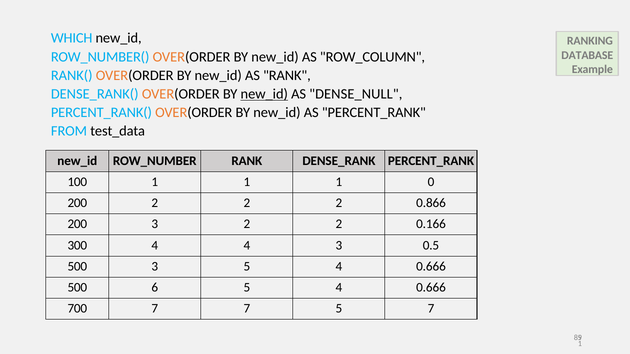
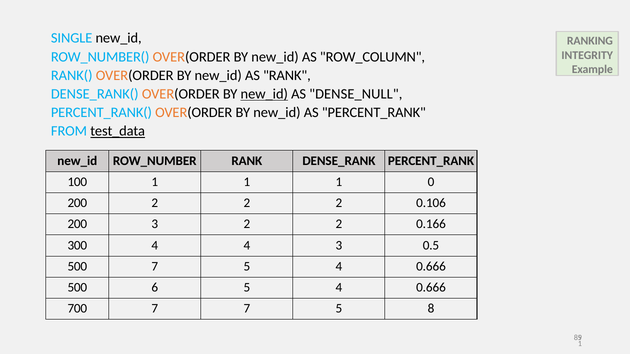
WHICH: WHICH -> SINGLE (72, 38)
DATABASE: DATABASE -> INTEGRITY (587, 55)
test_data underline: none -> present (118, 131)
0.866: 0.866 -> 0.106 (431, 203)
500 3: 3 -> 7 (155, 267)
5 7: 7 -> 8 (431, 309)
